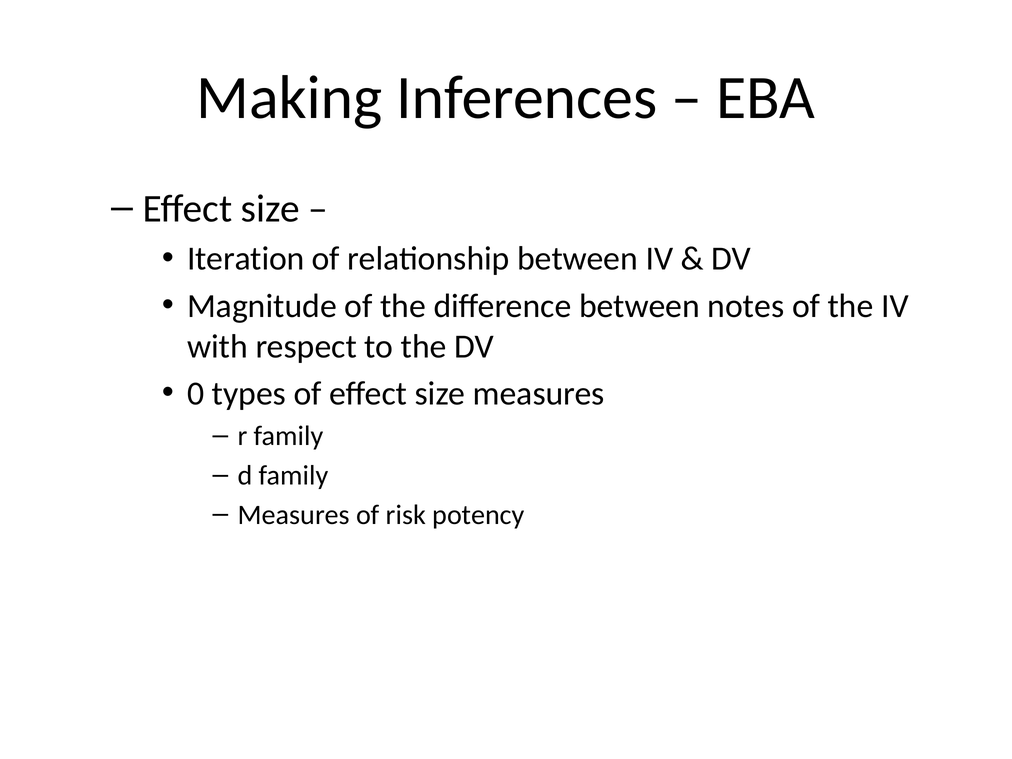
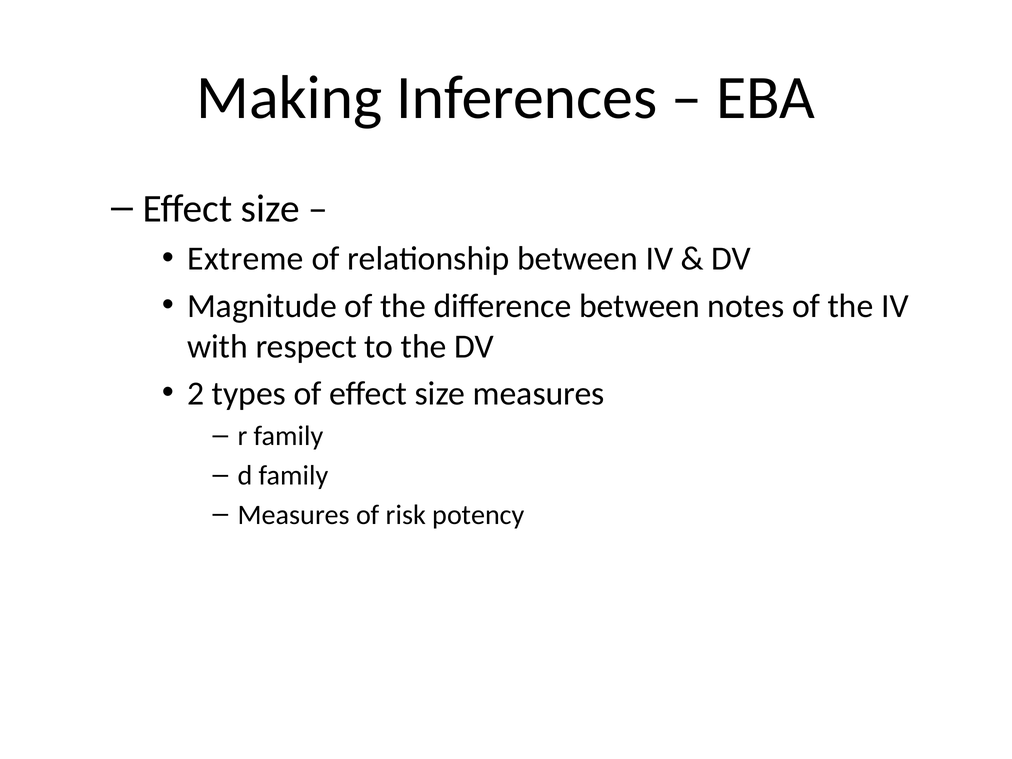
Iteration: Iteration -> Extreme (245, 259)
0: 0 -> 2 (196, 394)
